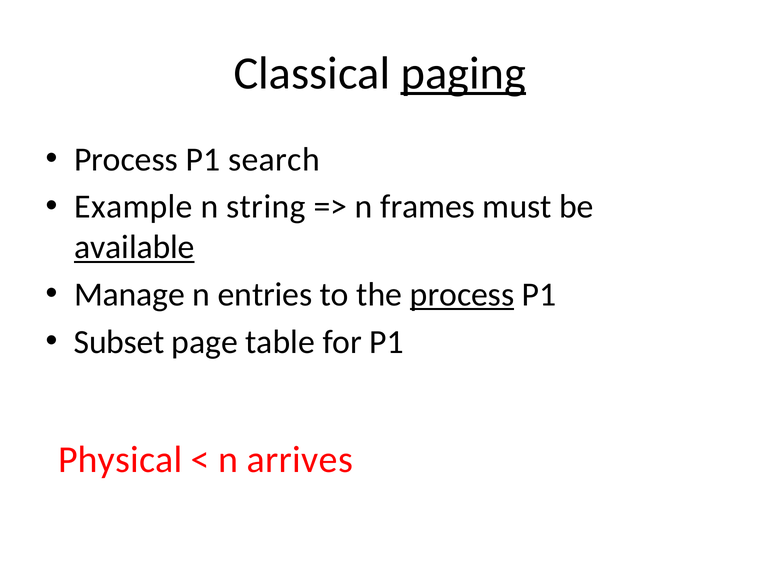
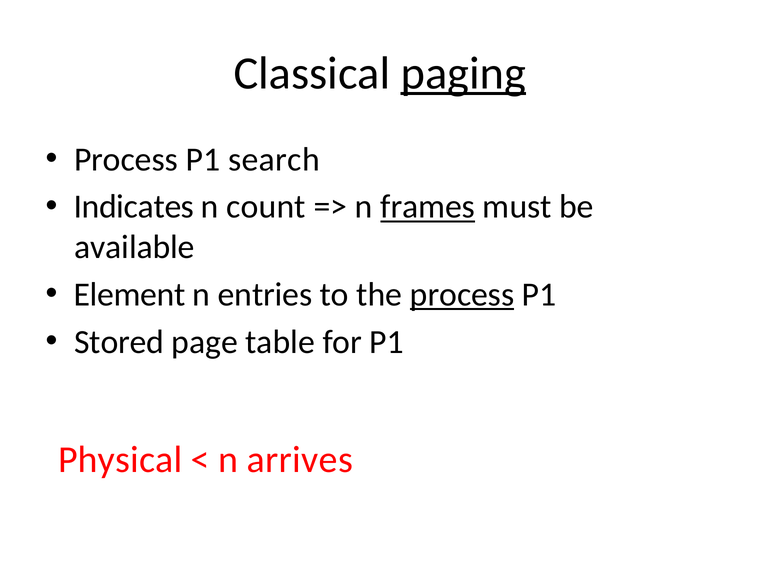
Example: Example -> Indicates (134, 207)
string: string -> count (266, 207)
frames underline: none -> present (428, 207)
available underline: present -> none (134, 247)
Manage: Manage -> Element (130, 295)
Subset: Subset -> Stored (119, 342)
